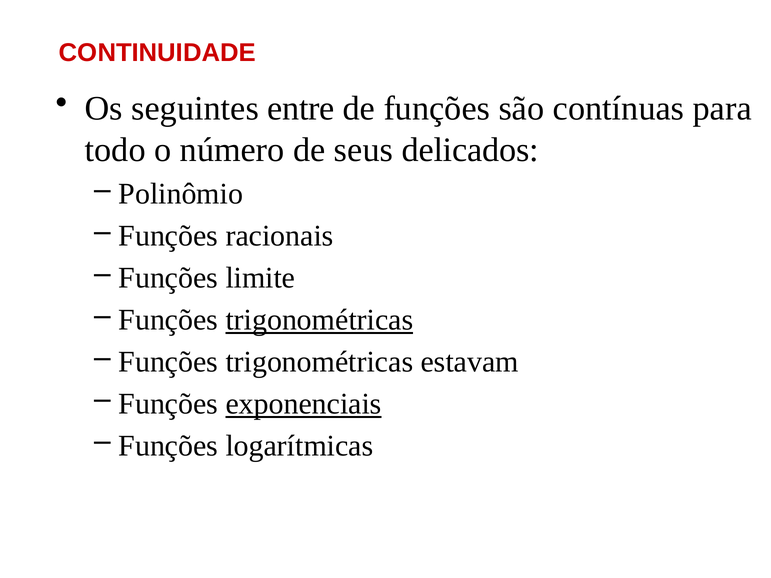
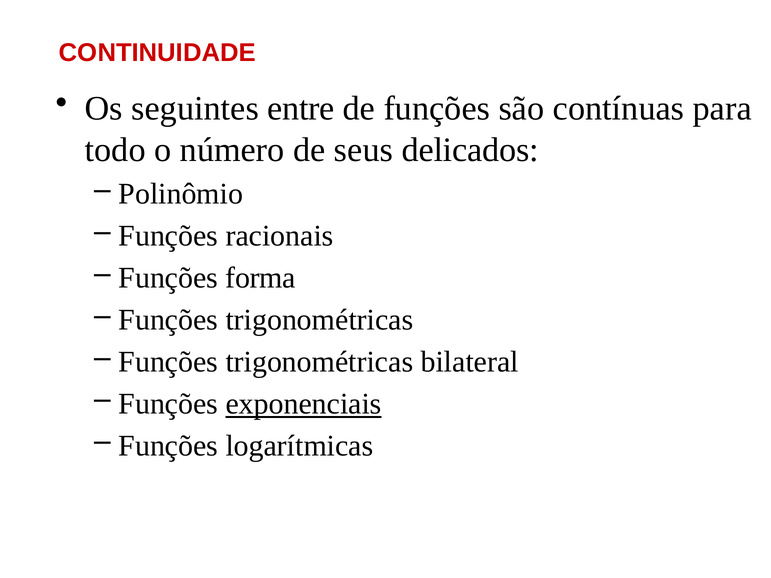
limite: limite -> forma (261, 278)
trigonométricas underline: present -> none (319, 320)
estavam: estavam -> bilateral (470, 362)
